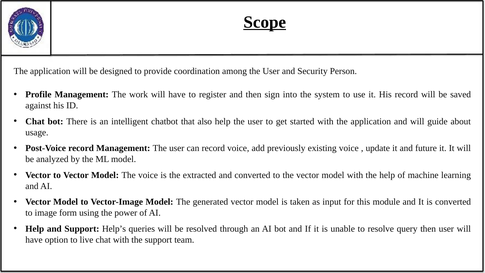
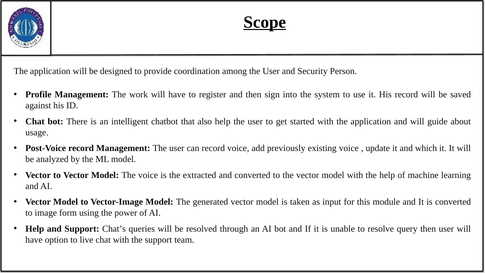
future: future -> which (426, 148)
Help’s: Help’s -> Chat’s (114, 229)
